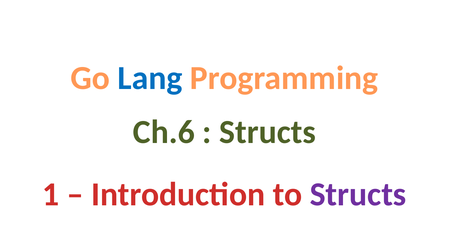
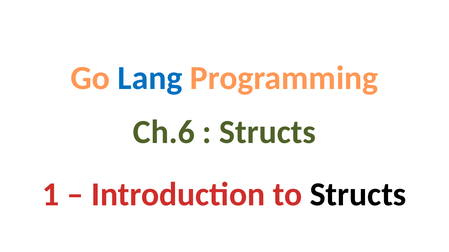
Structs colour: purple -> black (358, 195)
